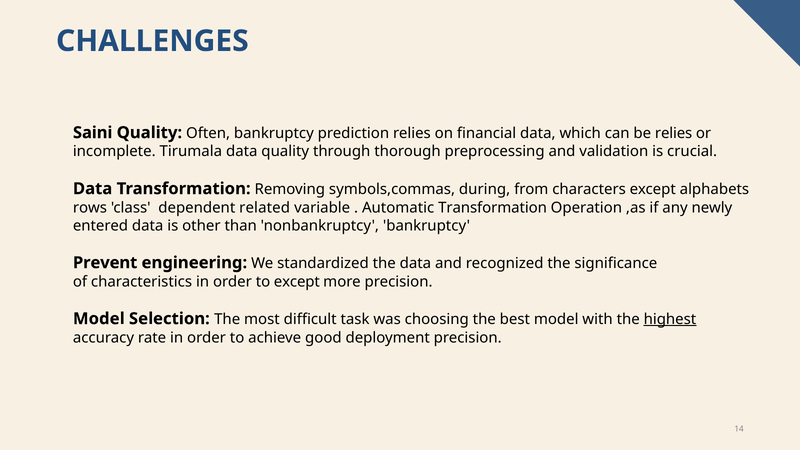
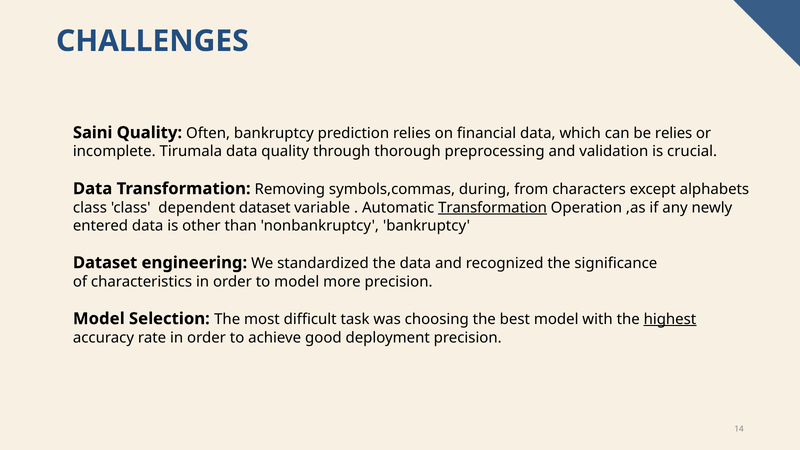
rows: rows -> class (90, 208)
dependent related: related -> dataset (265, 208)
Transformation underline: none -> present (493, 208)
Prevent: Prevent -> Dataset (105, 263)
to except: except -> model (297, 282)
